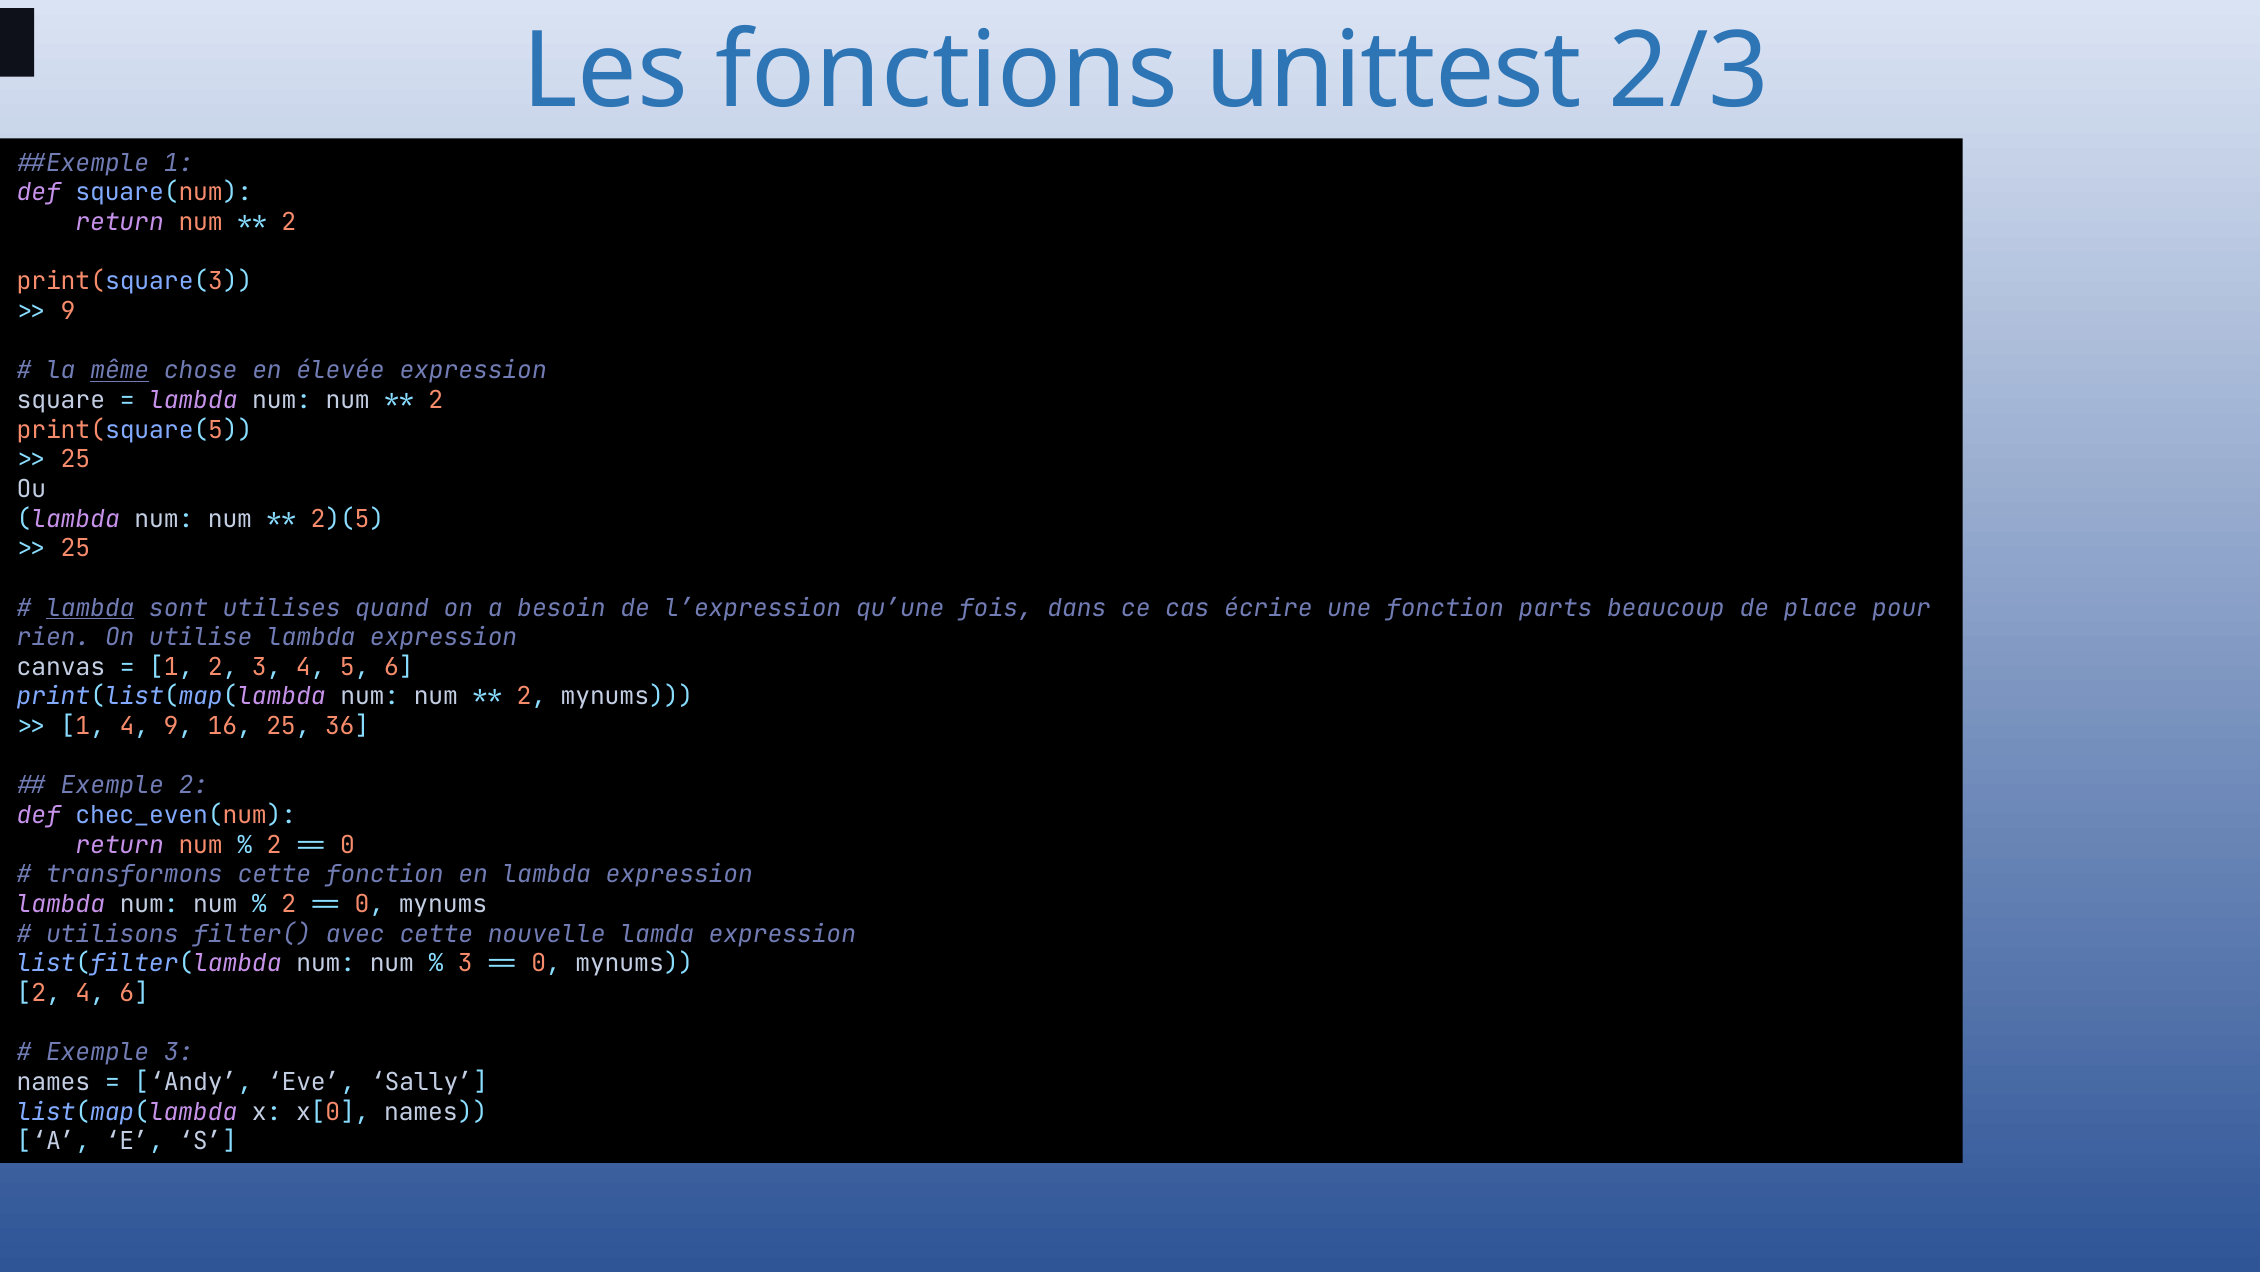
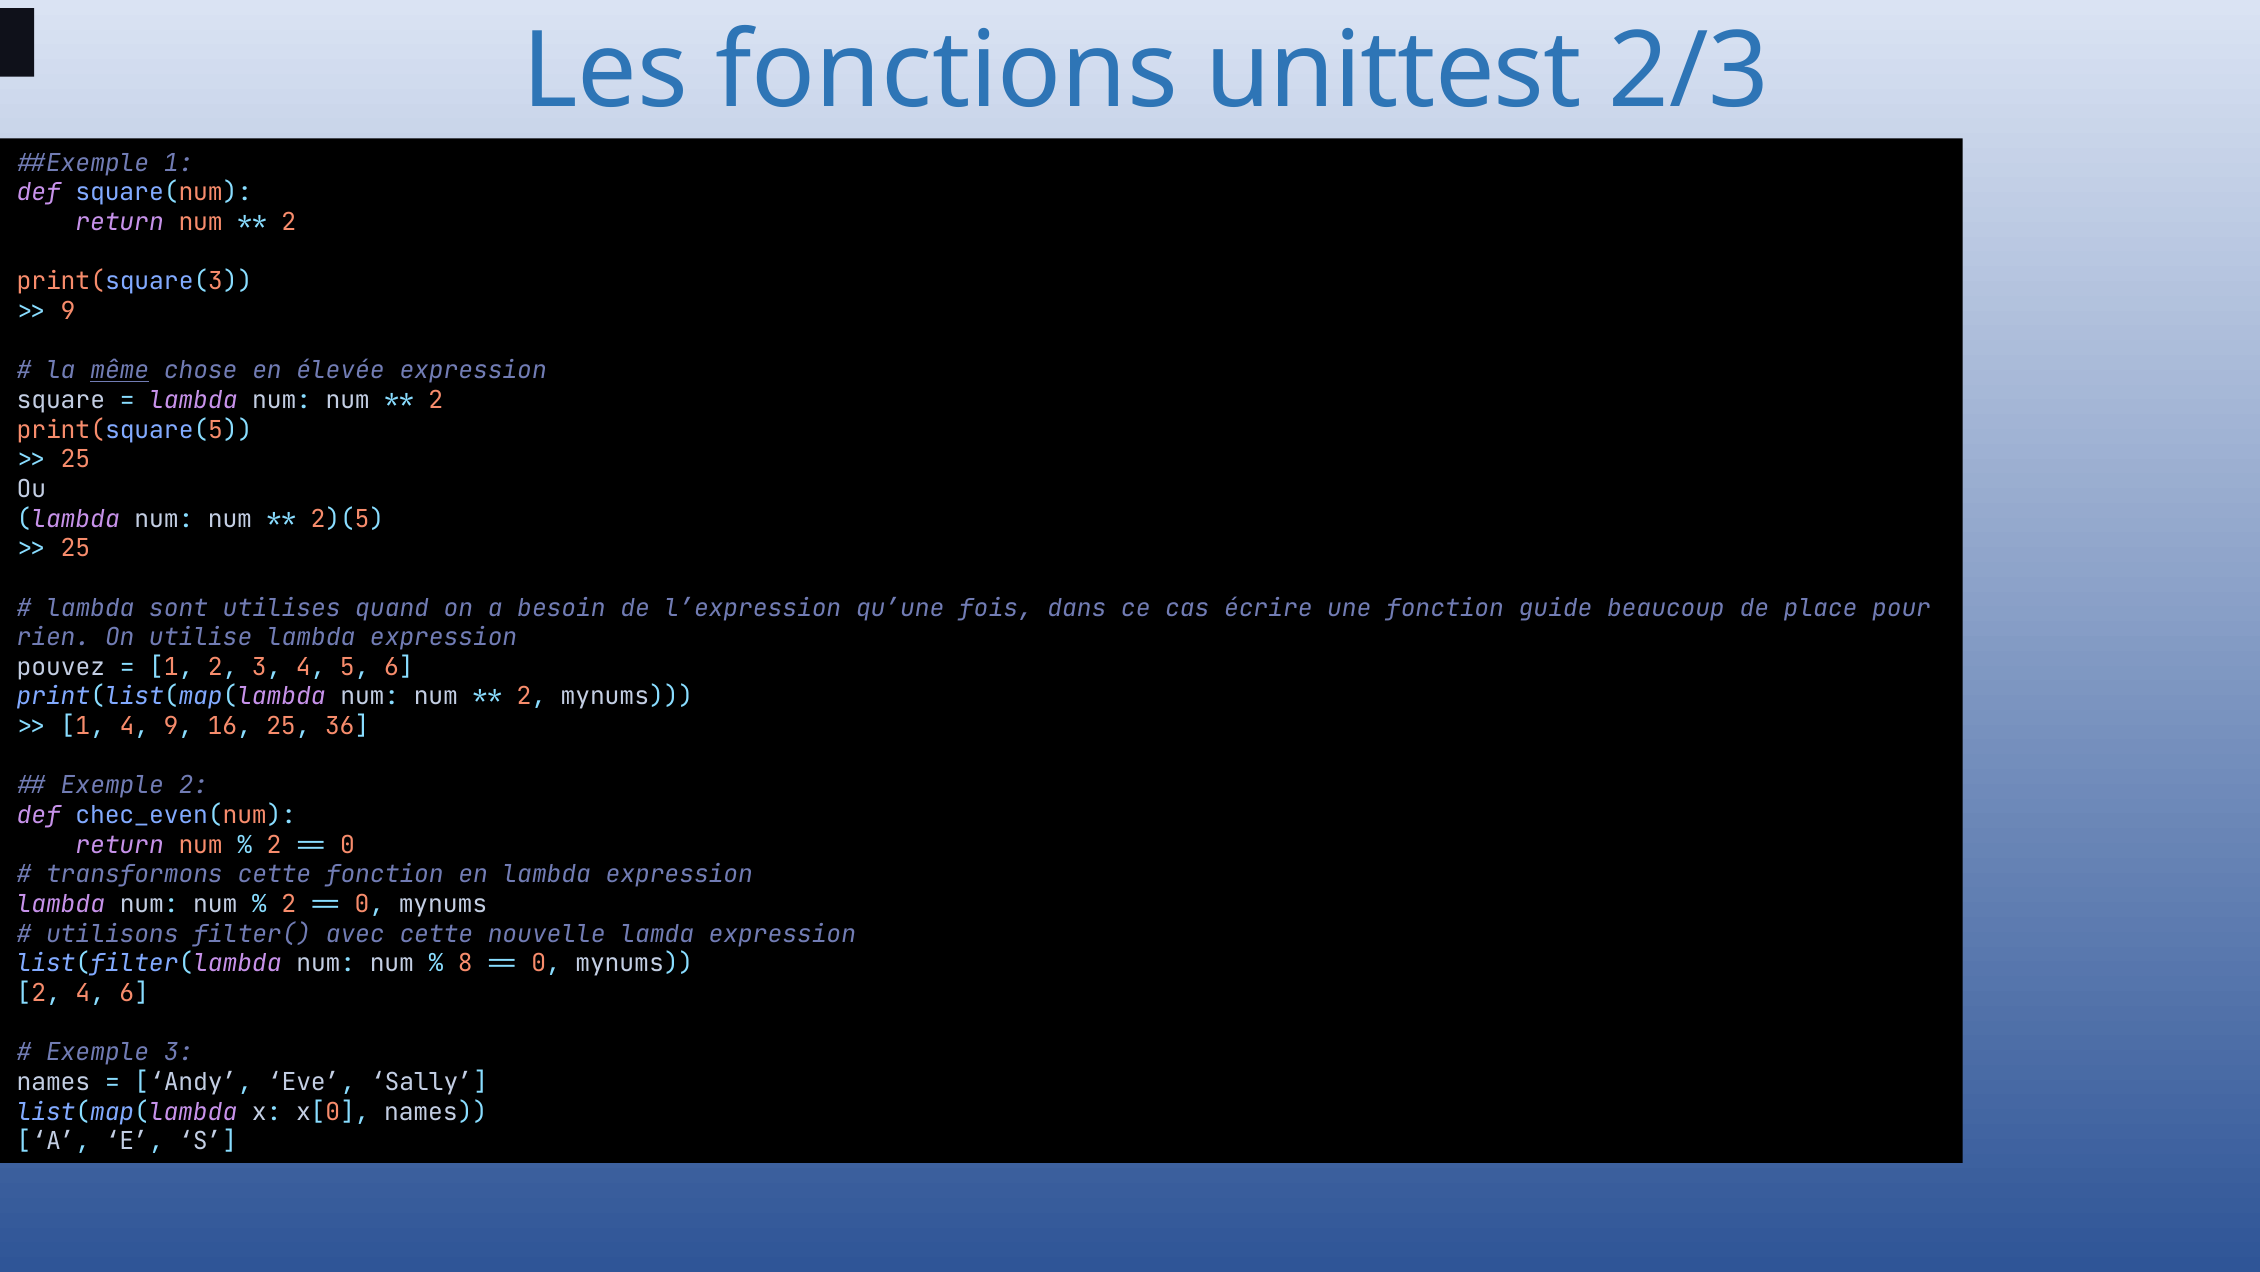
lambda underline: present -> none (90, 608)
parts: parts -> guide (1556, 608)
canvas: canvas -> pouvez (61, 667)
3: 3 -> 8 (465, 963)
